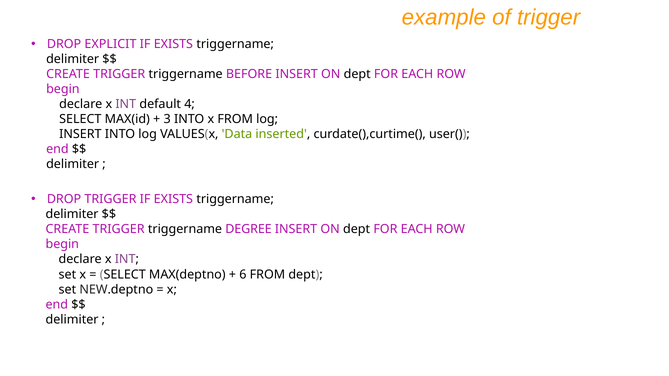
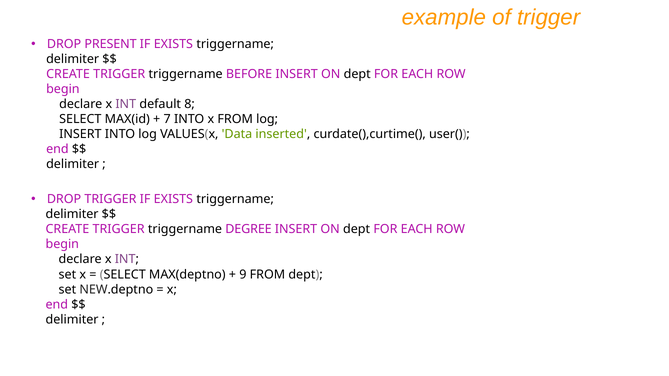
EXPLICIT: EXPLICIT -> PRESENT (111, 44)
4: 4 -> 8 (190, 104)
3: 3 -> 7 (167, 119)
6: 6 -> 9 (243, 275)
